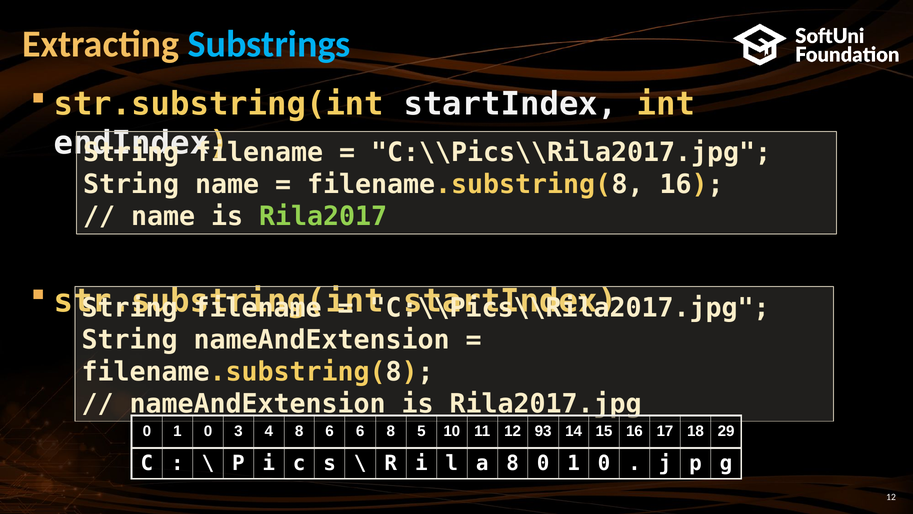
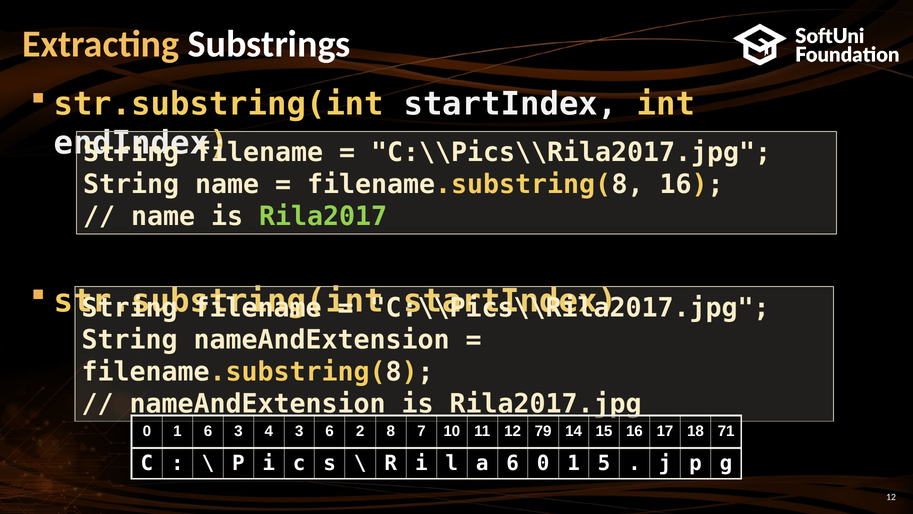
Substrings colour: light blue -> white (269, 44)
0: 0 -> 6 (208, 431)
4 8: 8 -> 3 (299, 431)
6 6: 6 -> 2 (360, 431)
5: 5 -> 7 (421, 431)
93: 93 -> 79 (543, 431)
29: 29 -> 71 (726, 431)
a 8: 8 -> 6 (513, 463)
0: 0 -> 5 (604, 463)
